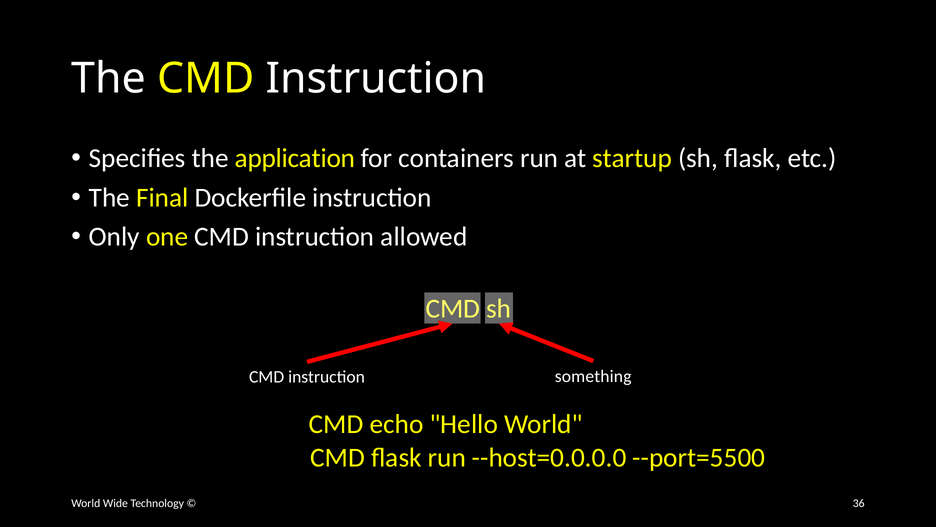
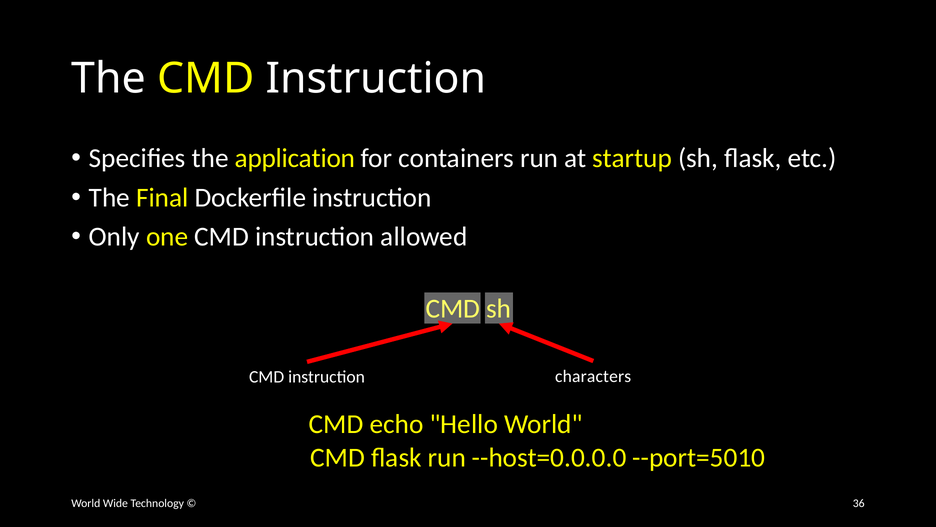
something: something -> characters (593, 376)
--port=5500: --port=5500 -> --port=5010 (699, 457)
